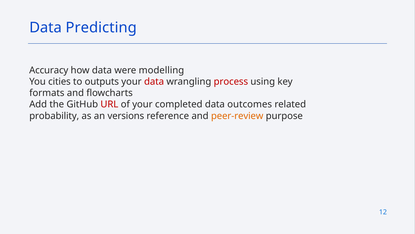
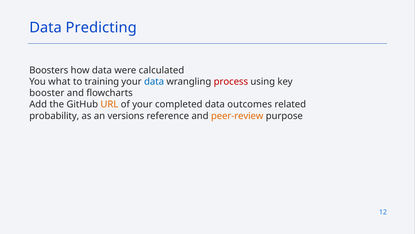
Accuracy: Accuracy -> Boosters (49, 70)
modelling: modelling -> calculated (161, 70)
cities: cities -> what (59, 81)
outputs: outputs -> training (102, 81)
data colour: red -> blue (154, 81)
formats: formats -> booster (47, 93)
URL colour: red -> orange (109, 104)
